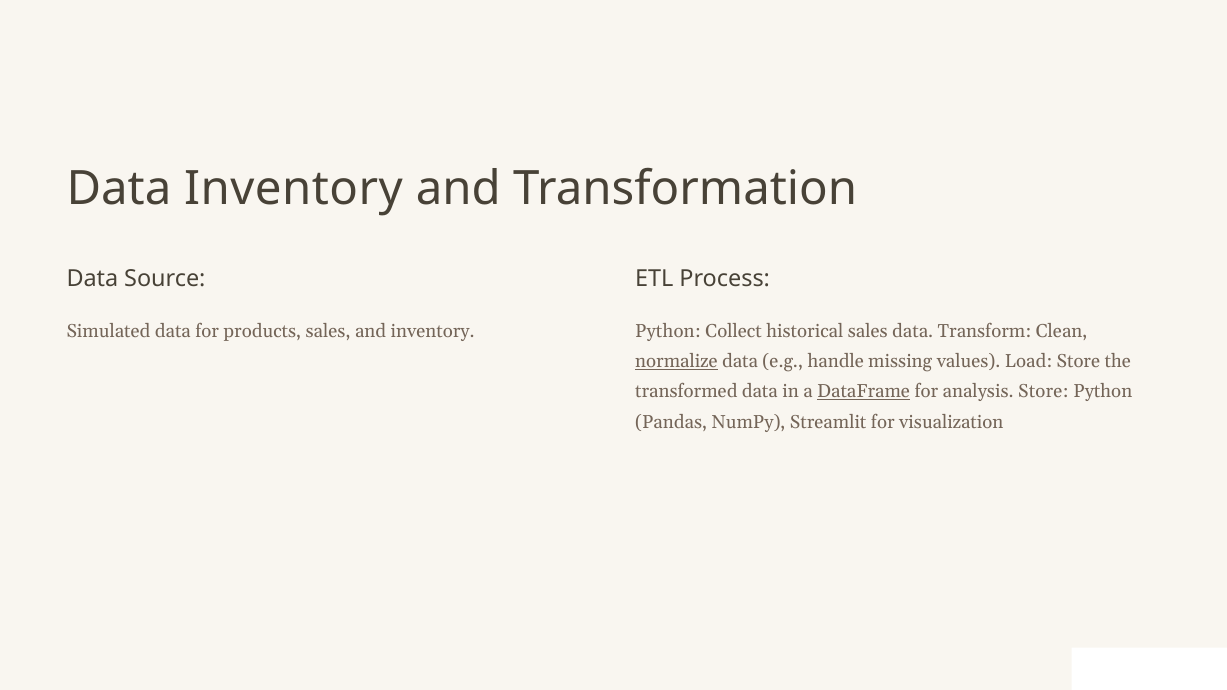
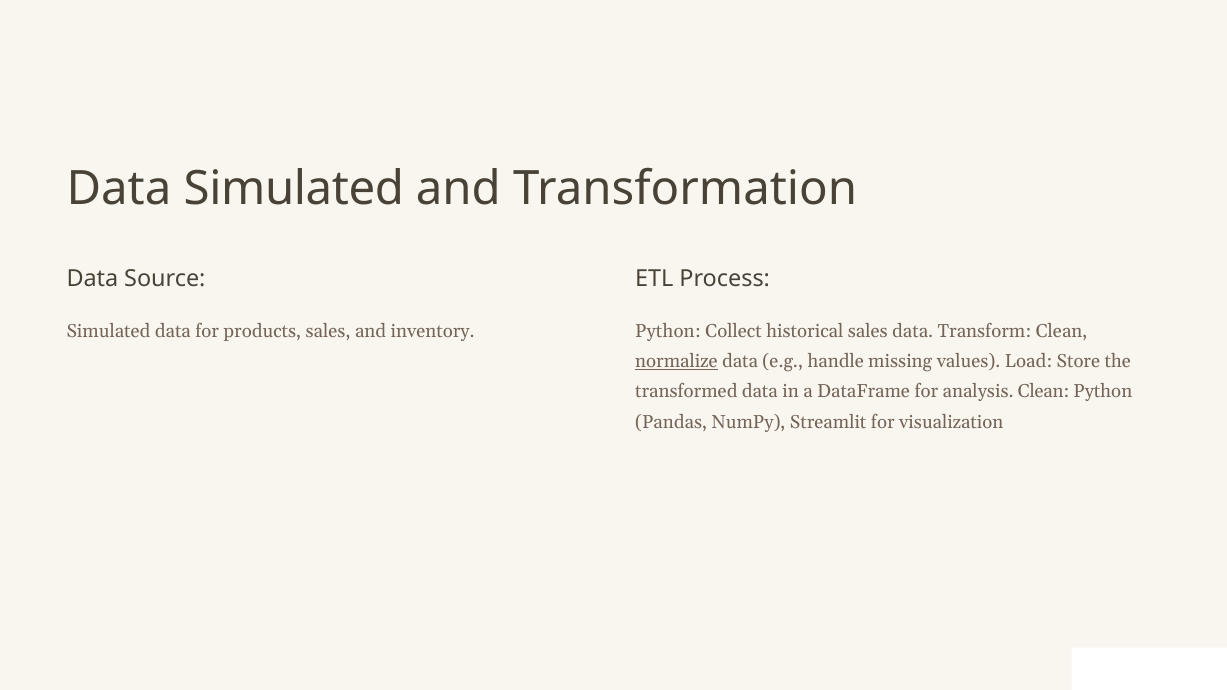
Data Inventory: Inventory -> Simulated (294, 189)
DataFrame underline: present -> none (864, 392)
analysis Store: Store -> Clean (1044, 392)
